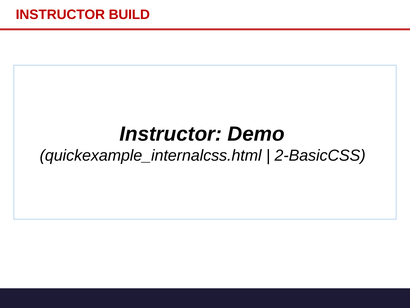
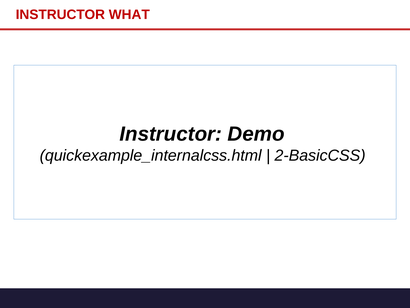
BUILD: BUILD -> WHAT (129, 15)
